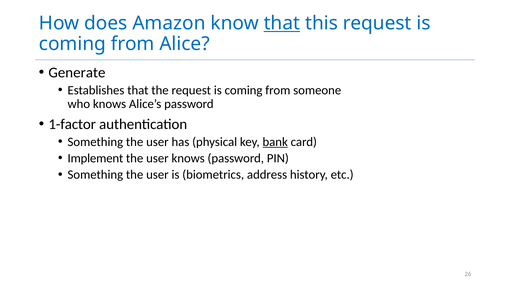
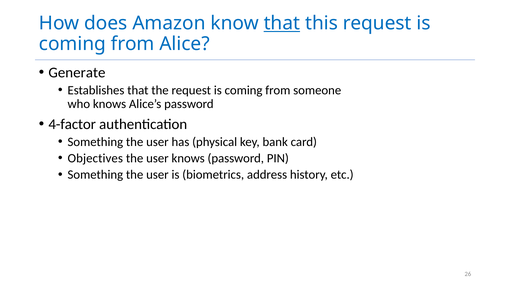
1-factor: 1-factor -> 4-factor (72, 124)
bank underline: present -> none (275, 142)
Implement: Implement -> Objectives (95, 158)
